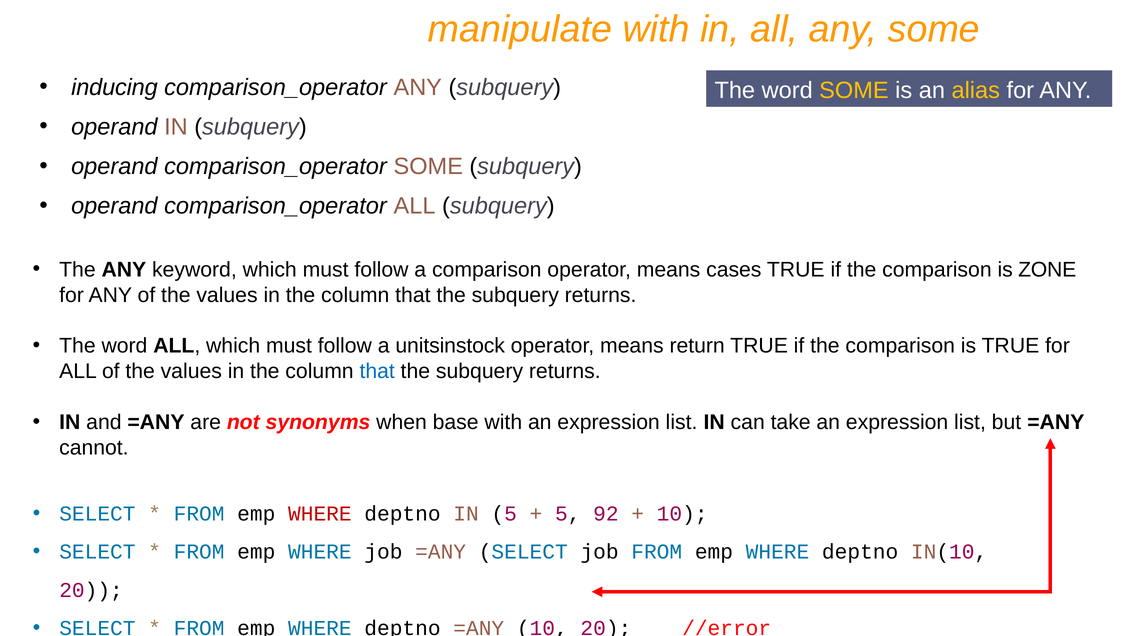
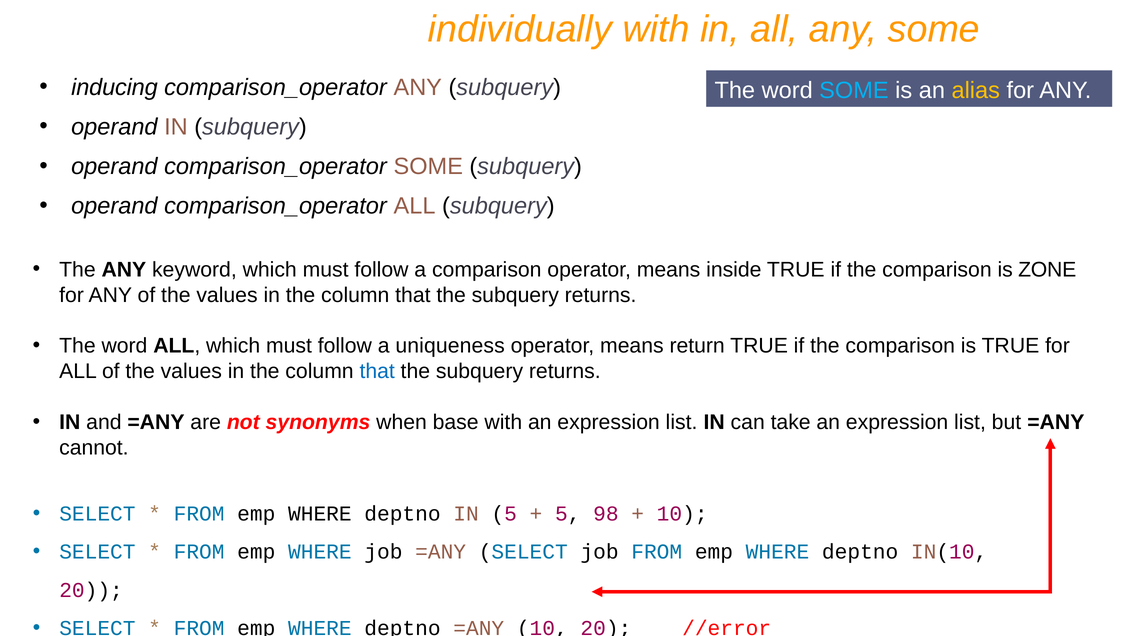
manipulate: manipulate -> individually (520, 29)
SOME colour: yellow -> light blue (854, 90)
cases: cases -> inside (734, 269)
unitsinstock: unitsinstock -> uniqueness (450, 346)
WHERE colour: red -> black (320, 513)
92: 92 -> 98 (606, 513)
